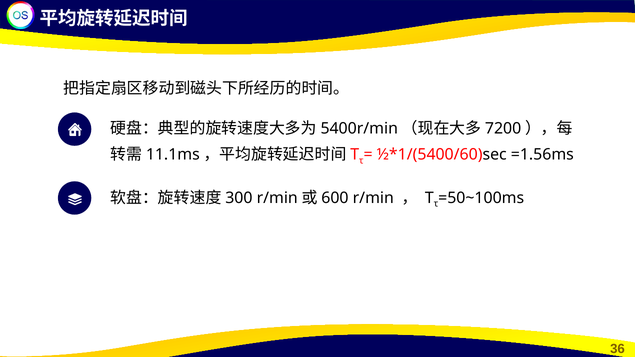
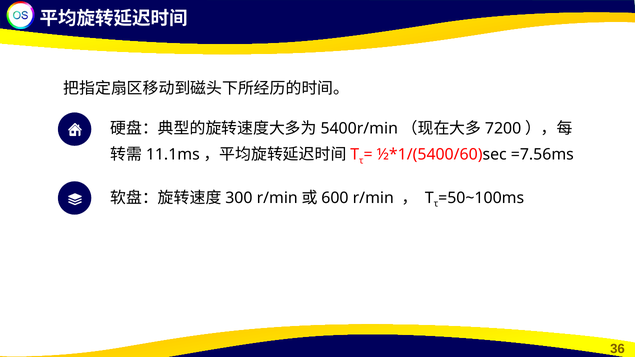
=1.56ms: =1.56ms -> =7.56ms (542, 155)
